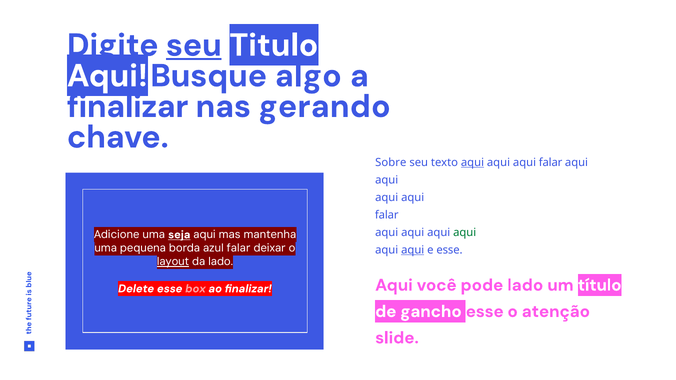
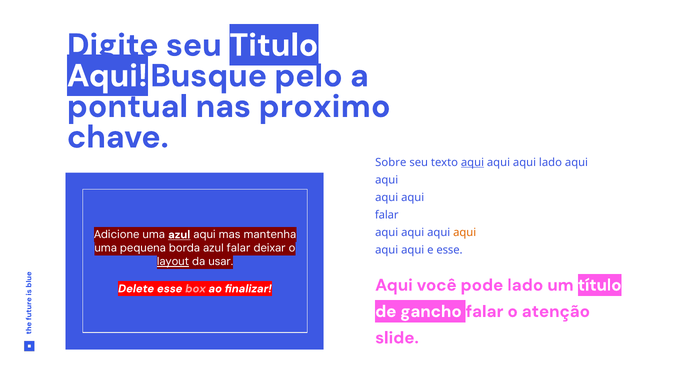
seu underline: present -> none (194, 45)
algo: algo -> pelo (309, 76)
finalizar: finalizar -> pontual (128, 106)
gerando: gerando -> proximo (325, 106)
falar: falar -> lado (550, 162)
aqui colour: green -> orange (465, 233)
seja: seja -> azul (179, 235)
aqui underline: present -> none (413, 250)
da lado: lado -> usar (221, 262)
gancho esse: esse -> falar (485, 312)
